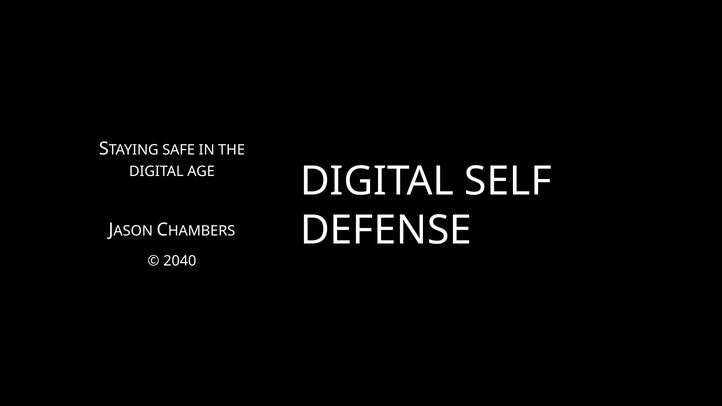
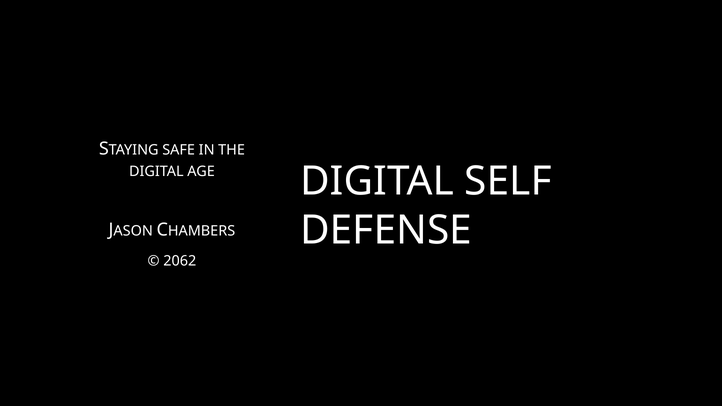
2040: 2040 -> 2062 (180, 261)
